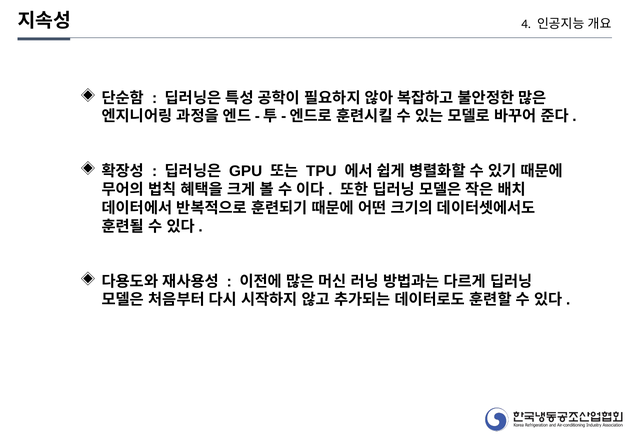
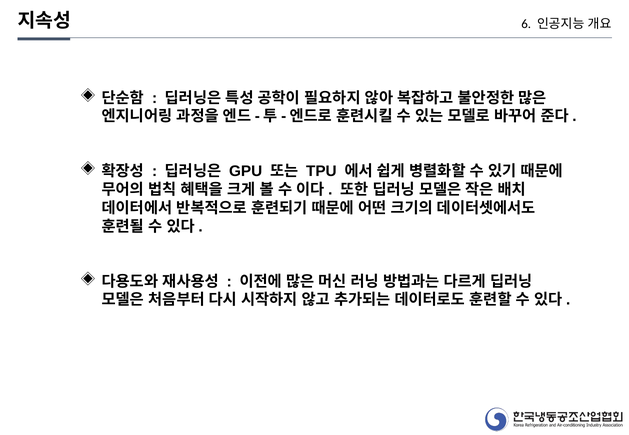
4: 4 -> 6 (526, 24)
